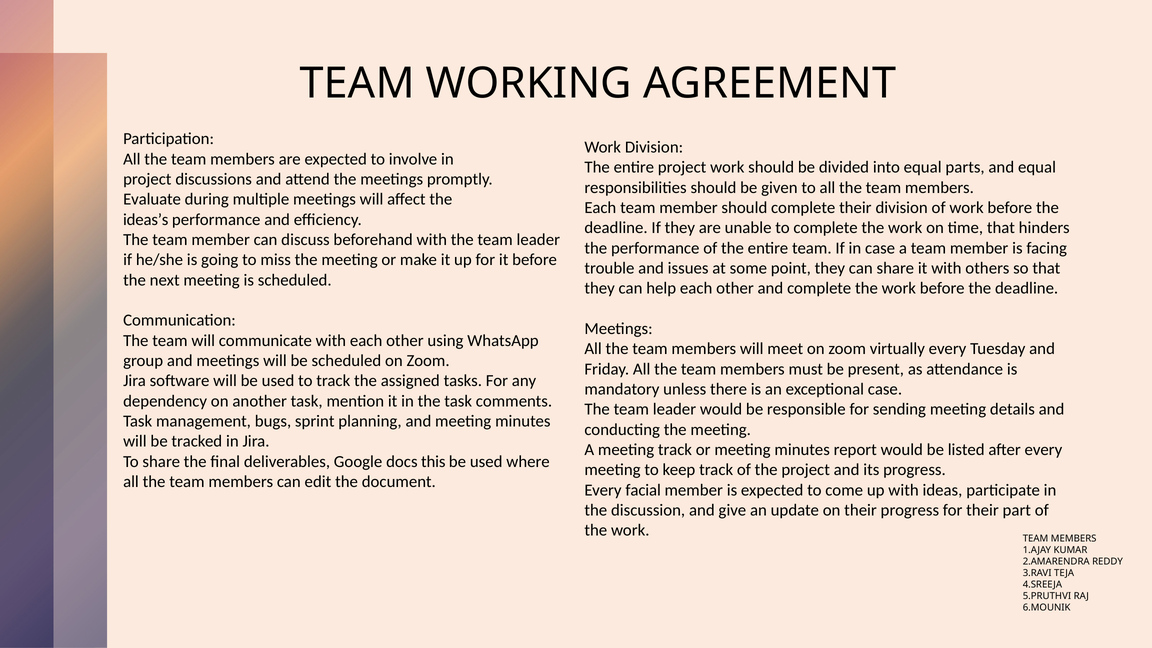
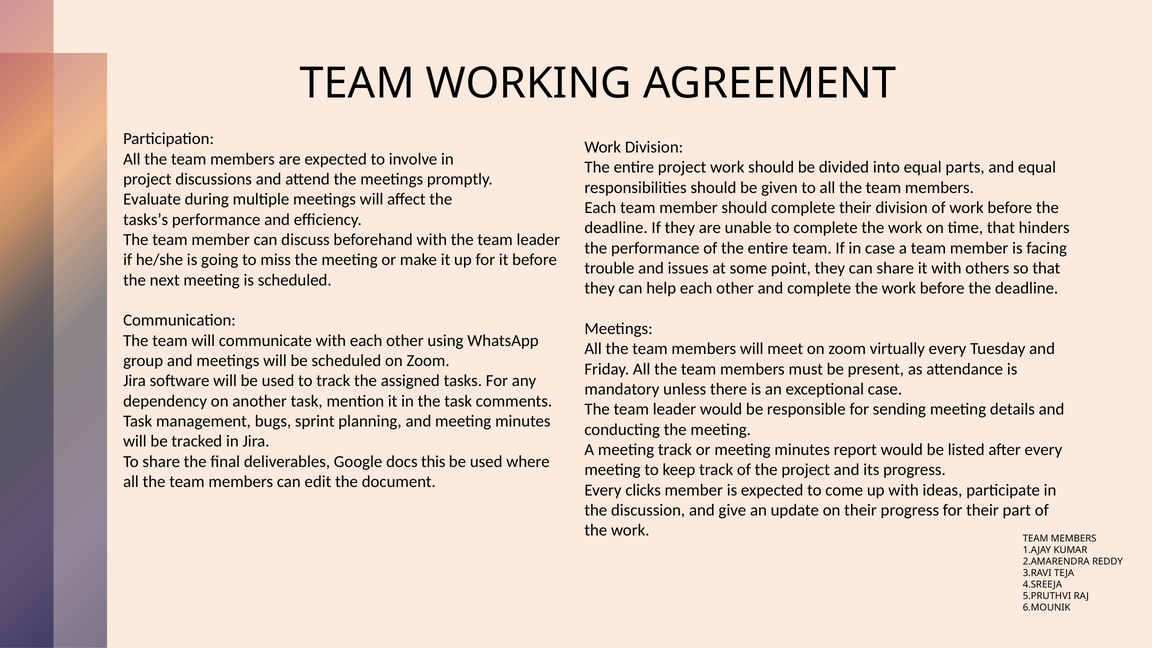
ideas’s: ideas’s -> tasks’s (146, 220)
facial: facial -> clicks (643, 490)
